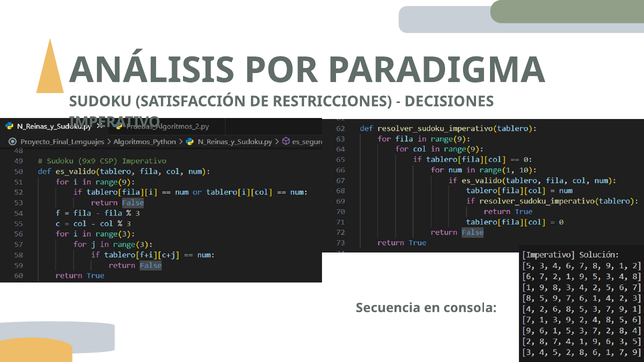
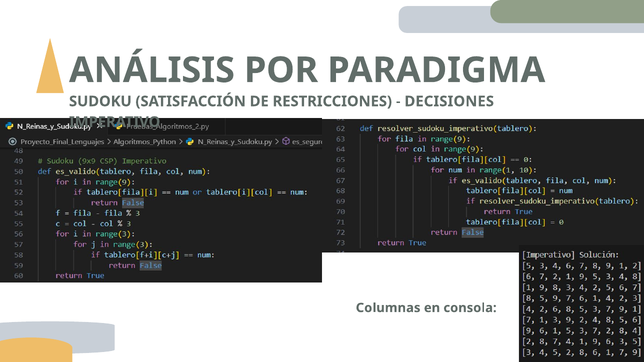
Secuencia: Secuencia -> Columnas (388, 308)
